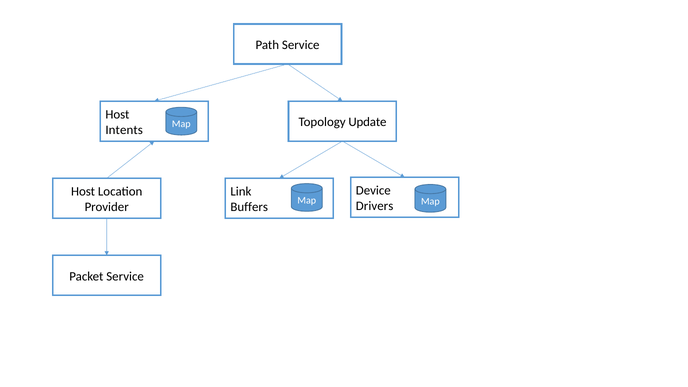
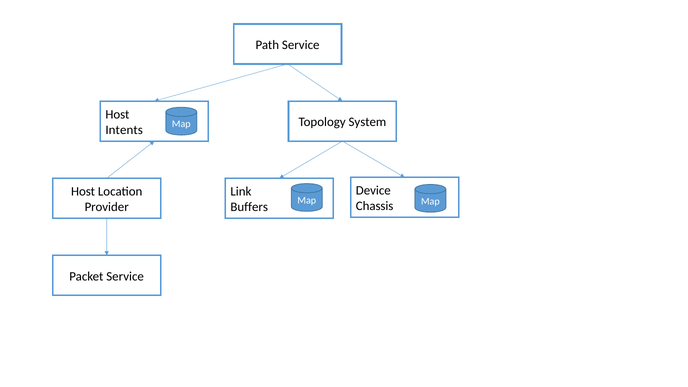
Update: Update -> System (367, 122)
Drivers: Drivers -> Chassis (375, 206)
